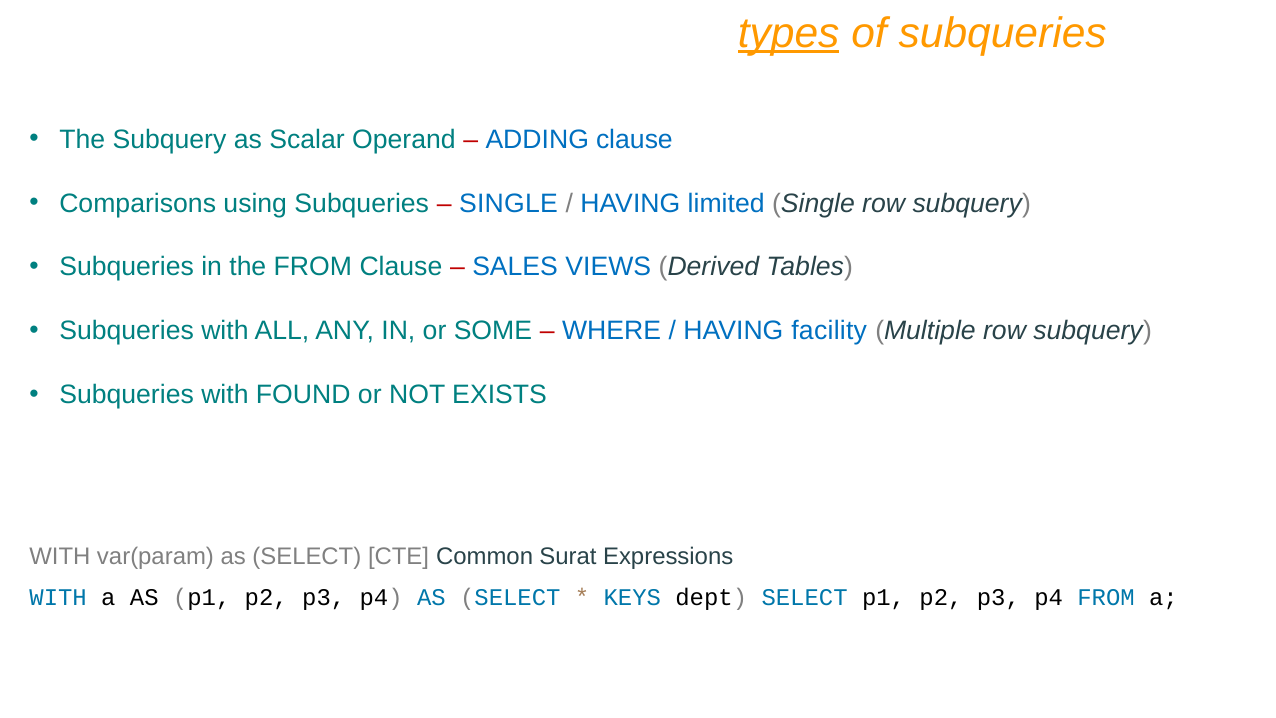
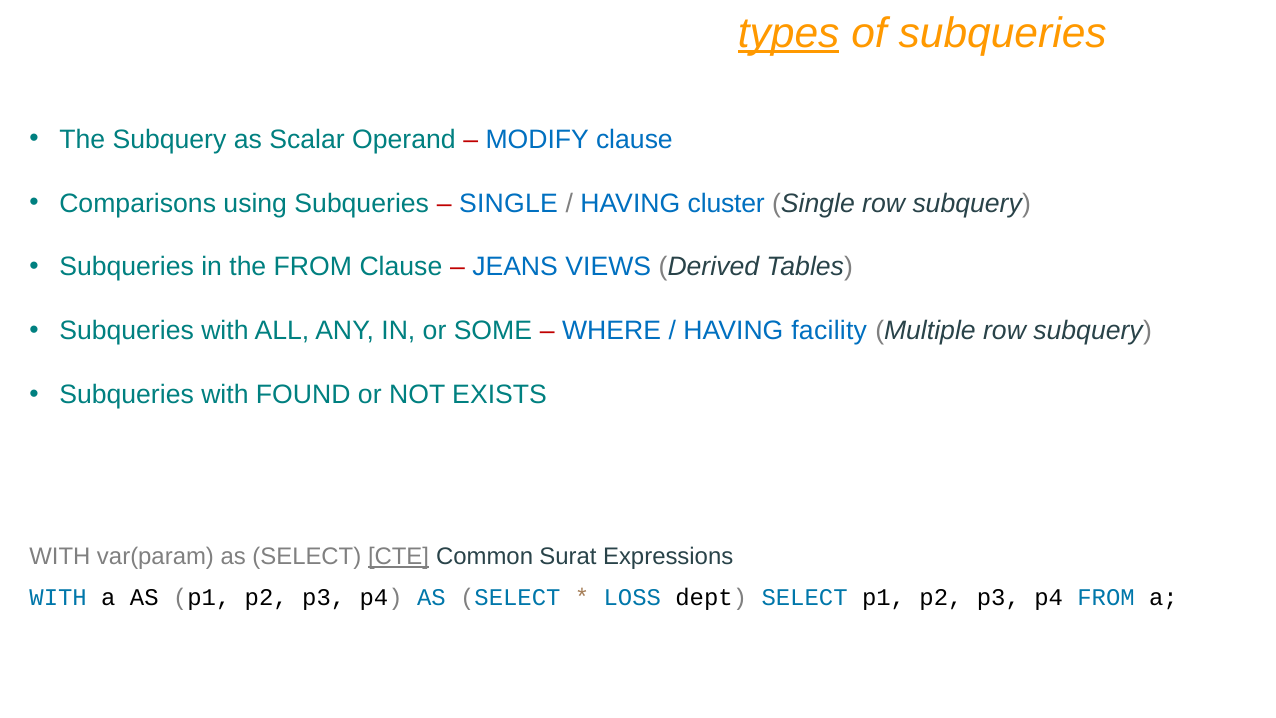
ADDING: ADDING -> MODIFY (537, 139)
limited: limited -> cluster (726, 203)
SALES: SALES -> JEANS (515, 267)
CTE underline: none -> present (398, 556)
KEYS: KEYS -> LOSS (632, 598)
